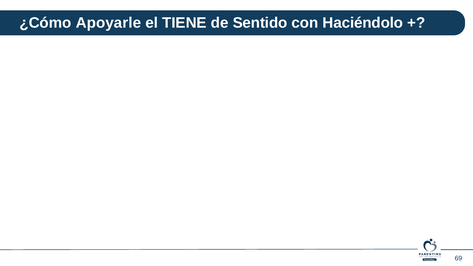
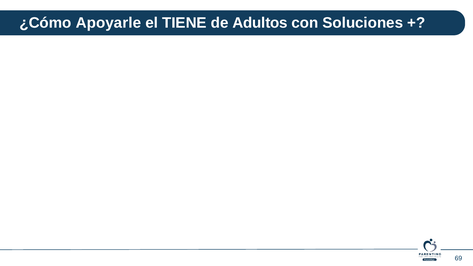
Sentido: Sentido -> Adultos (260, 23)
Haciéndolo: Haciéndolo -> Soluciones (363, 23)
